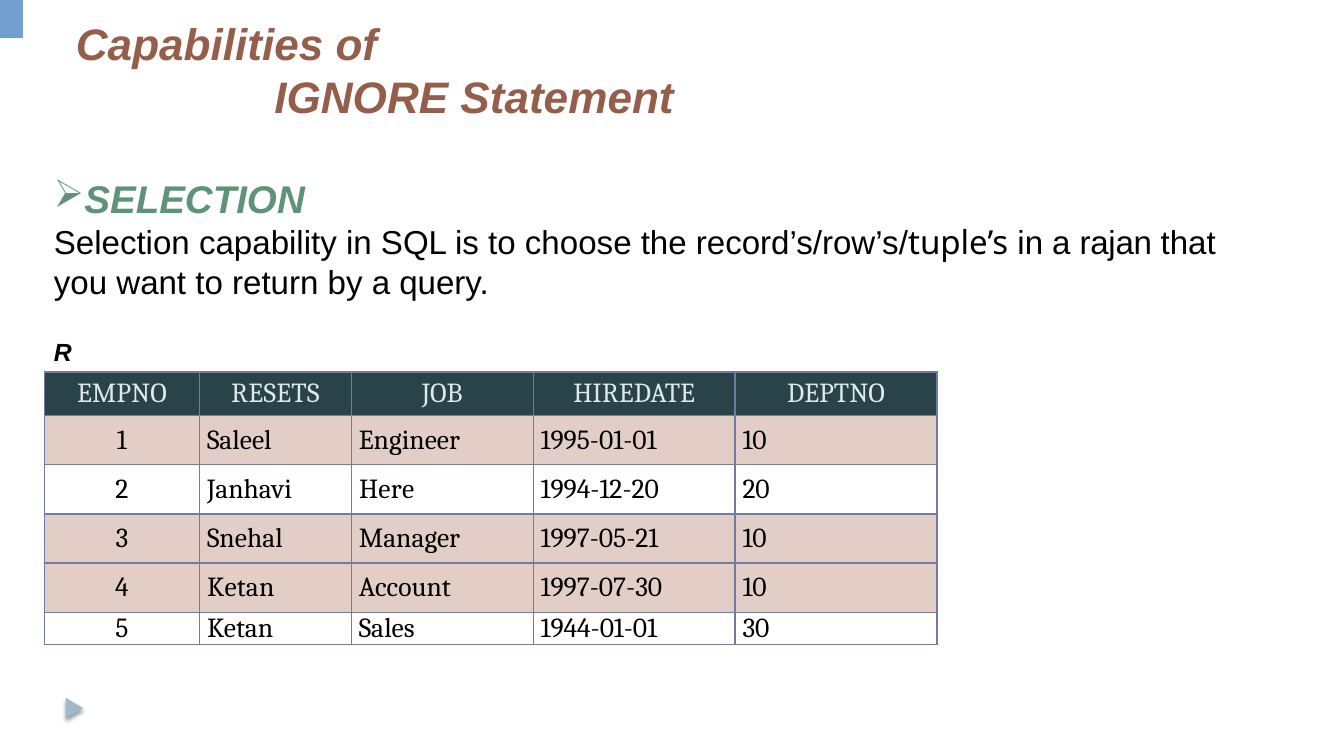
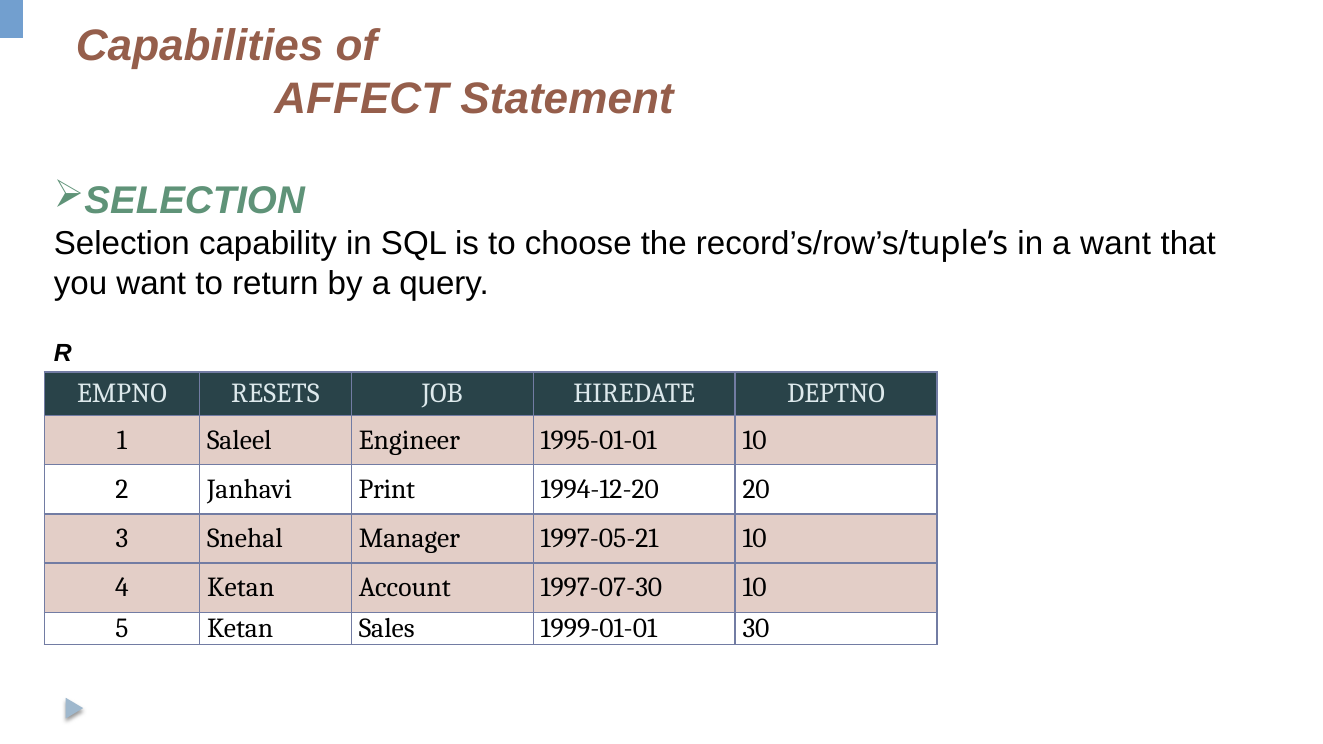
IGNORE: IGNORE -> AFFECT (361, 99)
a rajan: rajan -> want (1116, 244)
Here: Here -> Print (387, 489)
1944-01-01: 1944-01-01 -> 1999-01-01 (599, 628)
